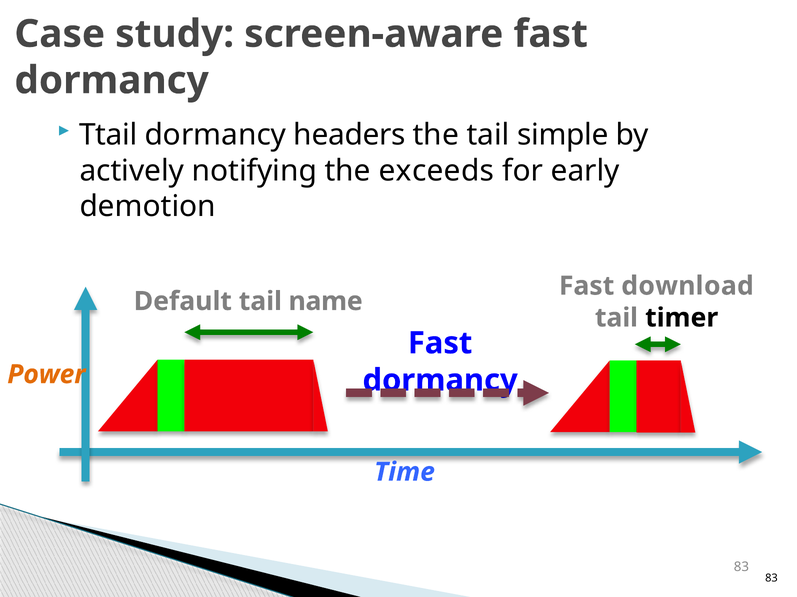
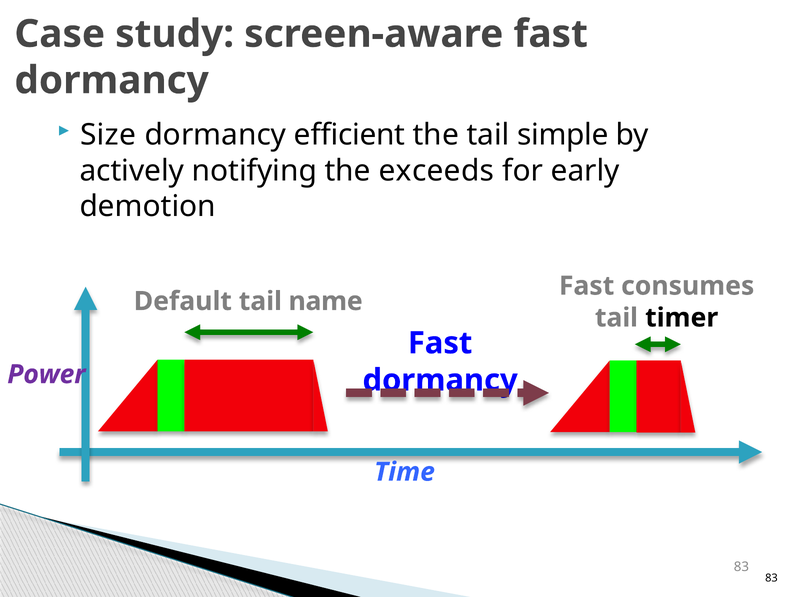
Ttail: Ttail -> Size (108, 135)
headers: headers -> efficient (350, 135)
download: download -> consumes (688, 286)
Power colour: orange -> purple (46, 375)
